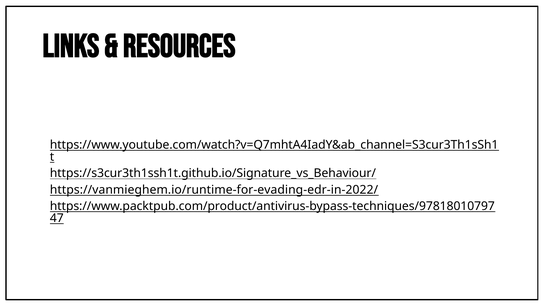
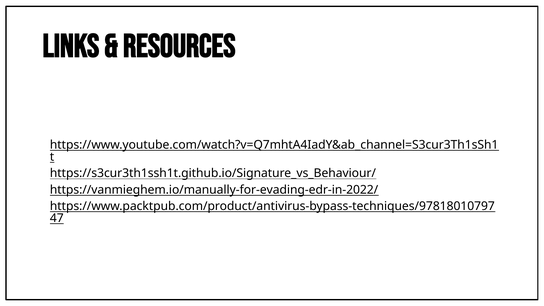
https://vanmieghem.io/runtime-for-evading-edr-in-2022/: https://vanmieghem.io/runtime-for-evading-edr-in-2022/ -> https://vanmieghem.io/manually-for-evading-edr-in-2022/ (214, 190)
